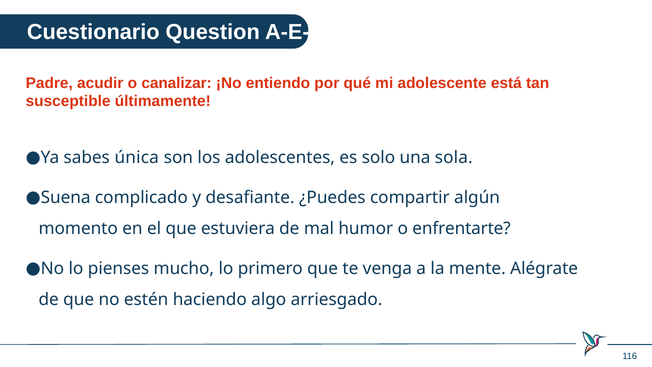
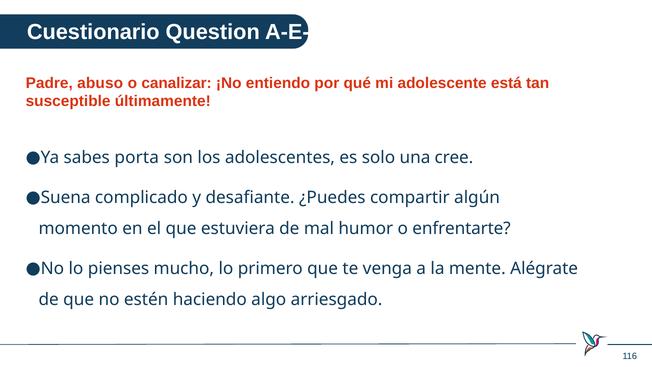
acudir: acudir -> abuso (100, 83)
única: única -> porta (137, 157)
sola: sola -> cree (454, 157)
